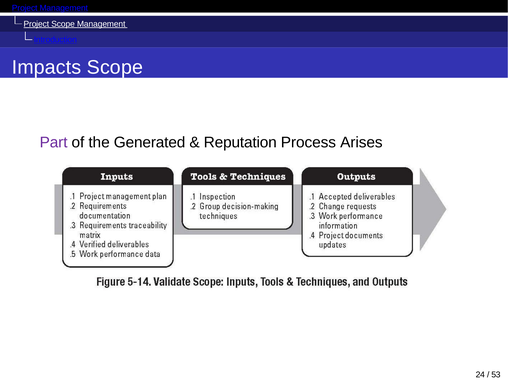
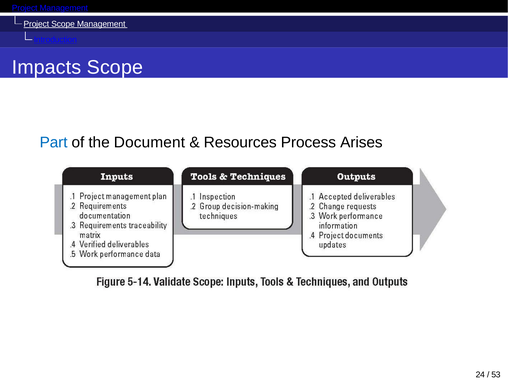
Part colour: purple -> blue (54, 142)
Generated: Generated -> Document (149, 142)
Reputation: Reputation -> Resources (240, 142)
